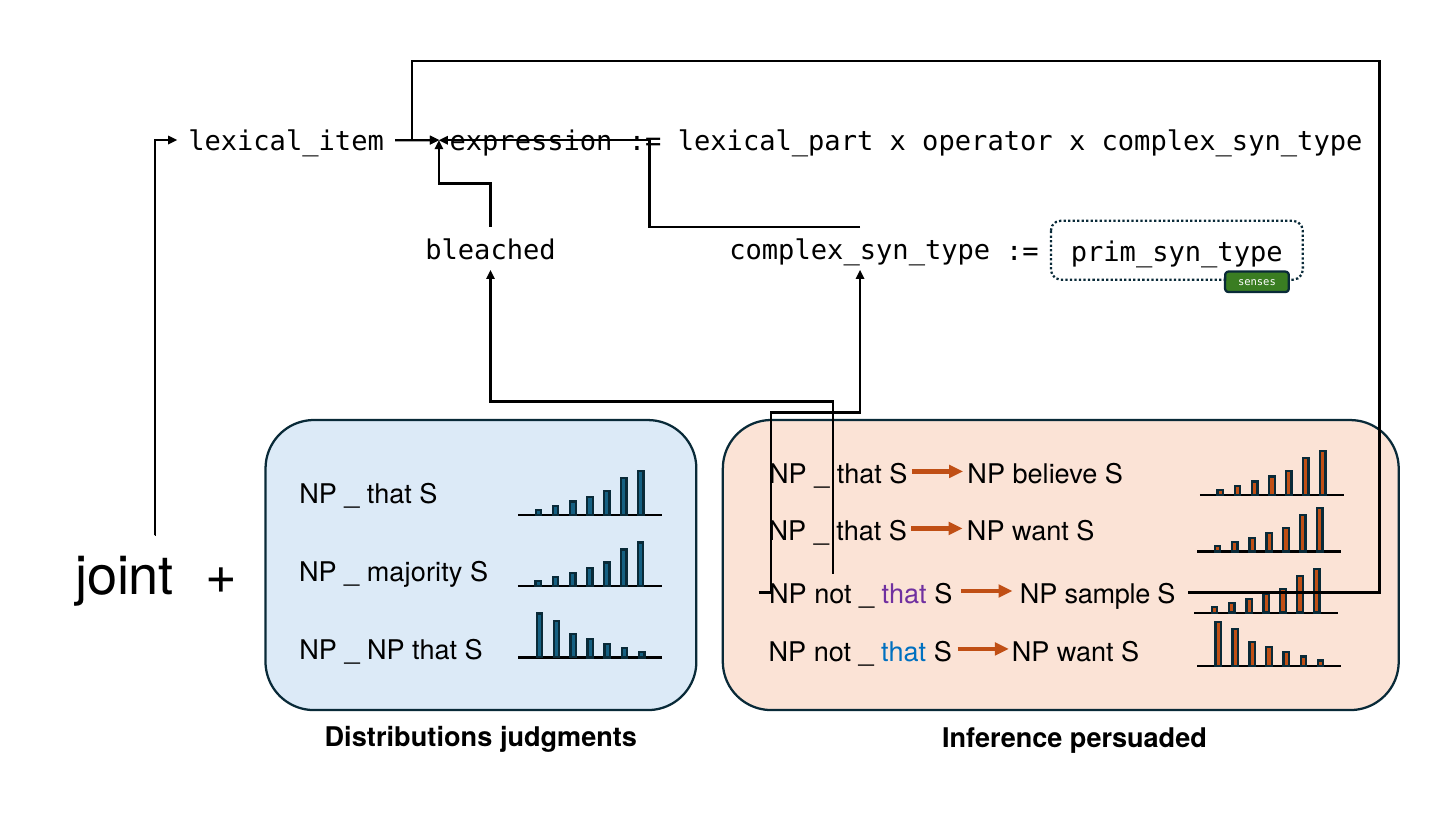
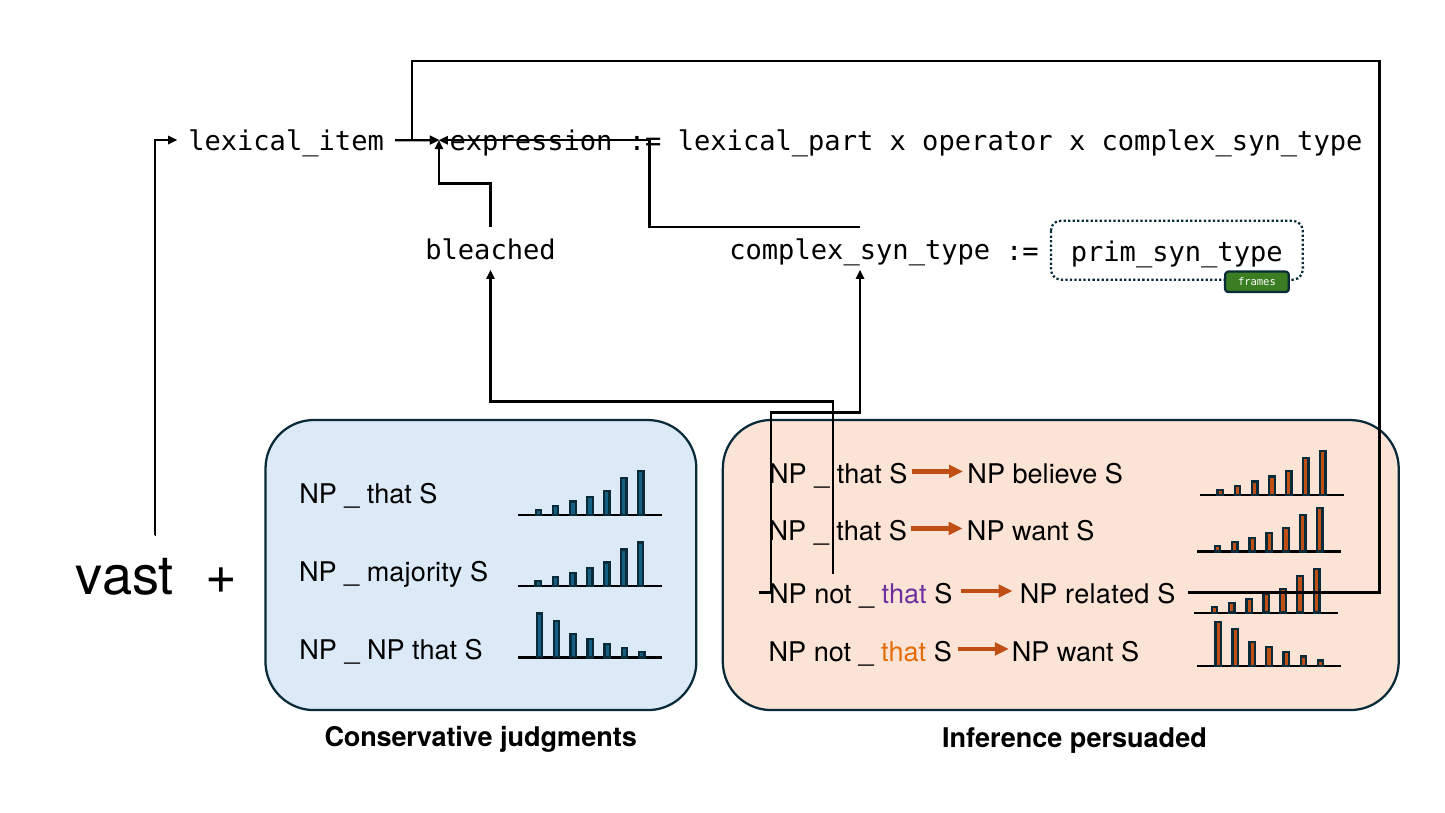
senses: senses -> frames (1257, 282)
joint: joint -> vast (125, 576)
sample: sample -> related (1107, 594)
that colour: blue -> orange (904, 652)
Distributions: Distributions -> Conservative (409, 738)
